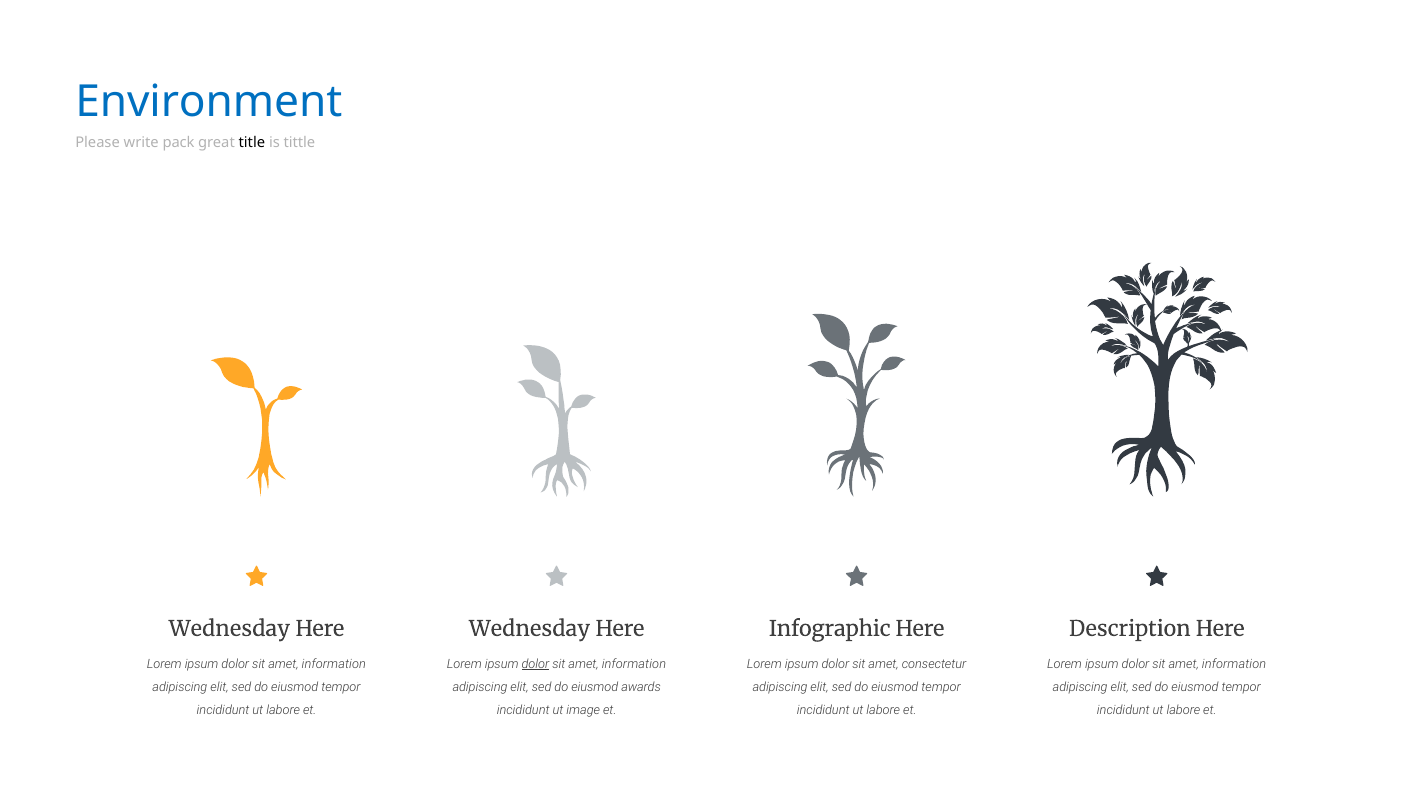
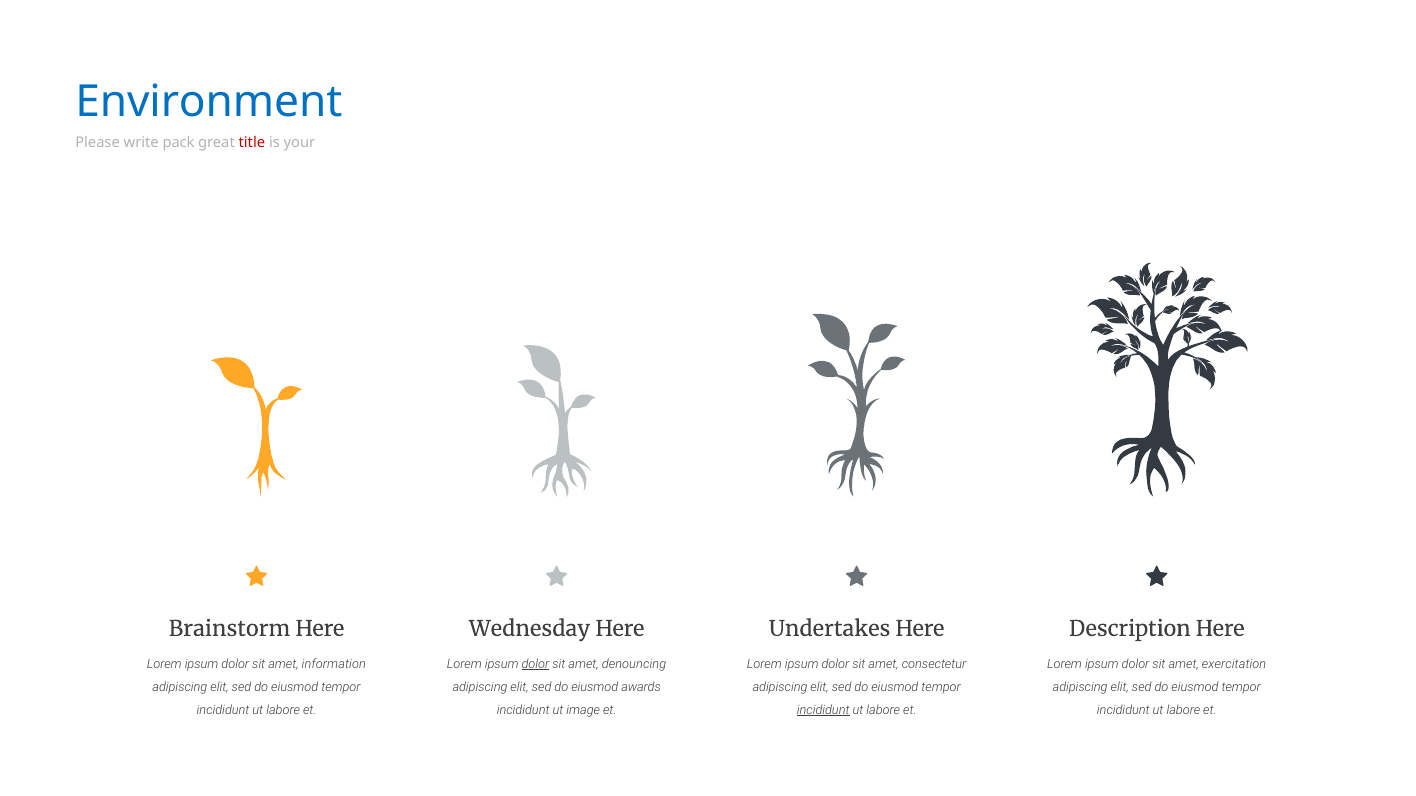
title colour: black -> red (252, 143)
tittle: tittle -> your (299, 143)
Wednesday: Wednesday -> Brainstorm (229, 629)
Infographic: Infographic -> Undertakes (830, 629)
information: information -> denouncing (634, 664)
information: information -> exercitation (1234, 664)
incididunt underline: none -> present (823, 710)
